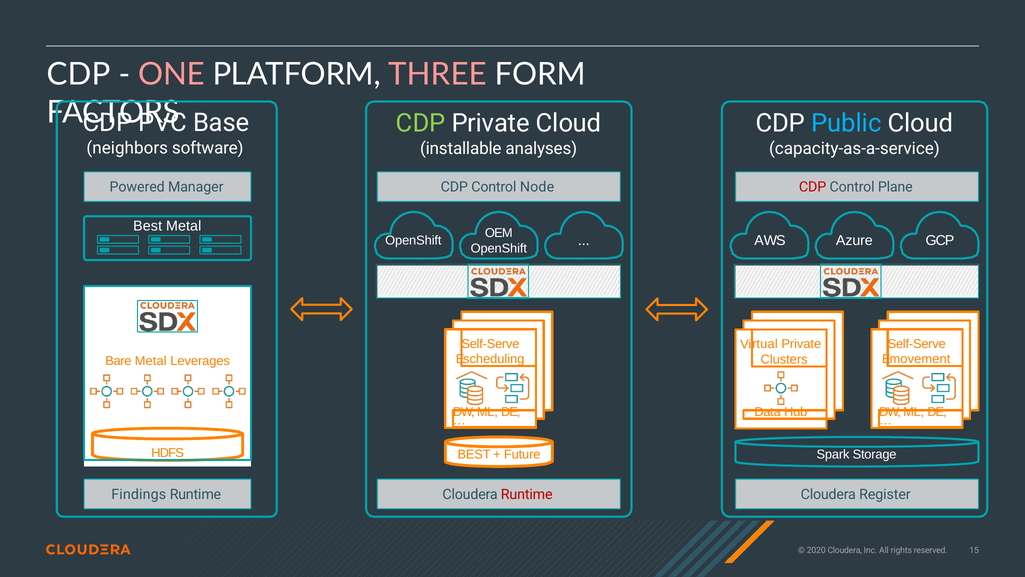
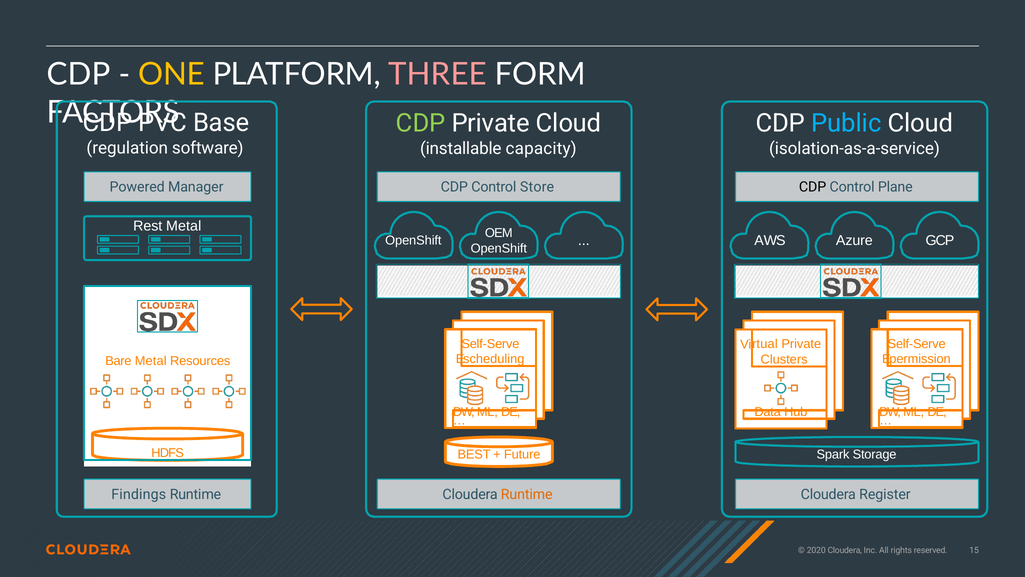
ONE colour: pink -> yellow (171, 75)
neighbors: neighbors -> regulation (127, 148)
analyses: analyses -> capacity (541, 148)
capacity-as-a-service: capacity-as-a-service -> isolation-as-a-service (854, 148)
Node: Node -> Store (537, 187)
CDP colour: red -> black (813, 187)
Best: Best -> Rest (148, 226)
movement: movement -> permission (920, 359)
Leverages: Leverages -> Resources (200, 361)
Runtime colour: red -> orange (527, 494)
